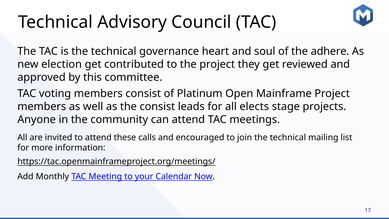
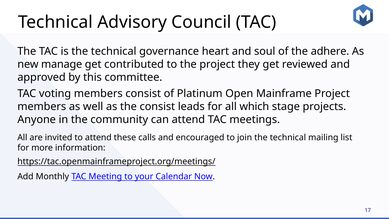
election: election -> manage (62, 64)
elects: elects -> which (254, 106)
